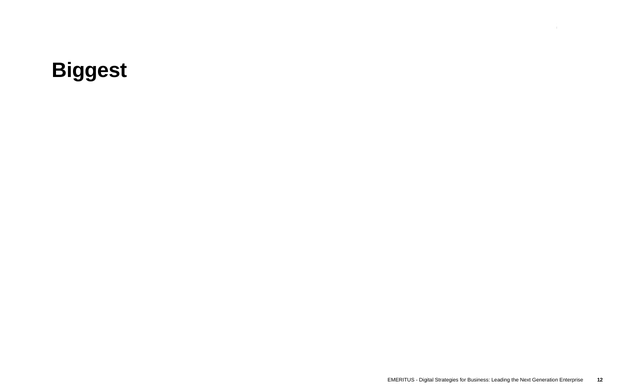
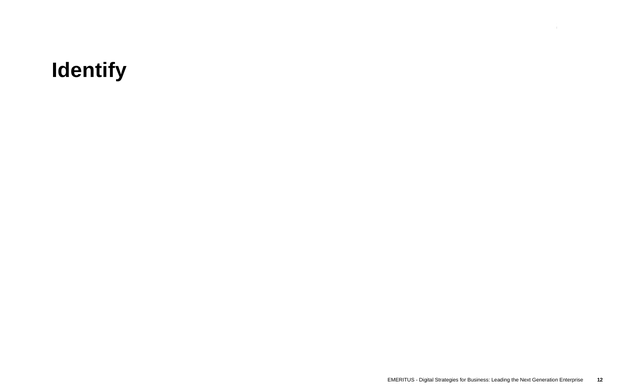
Biggest: Biggest -> Identify (89, 70)
